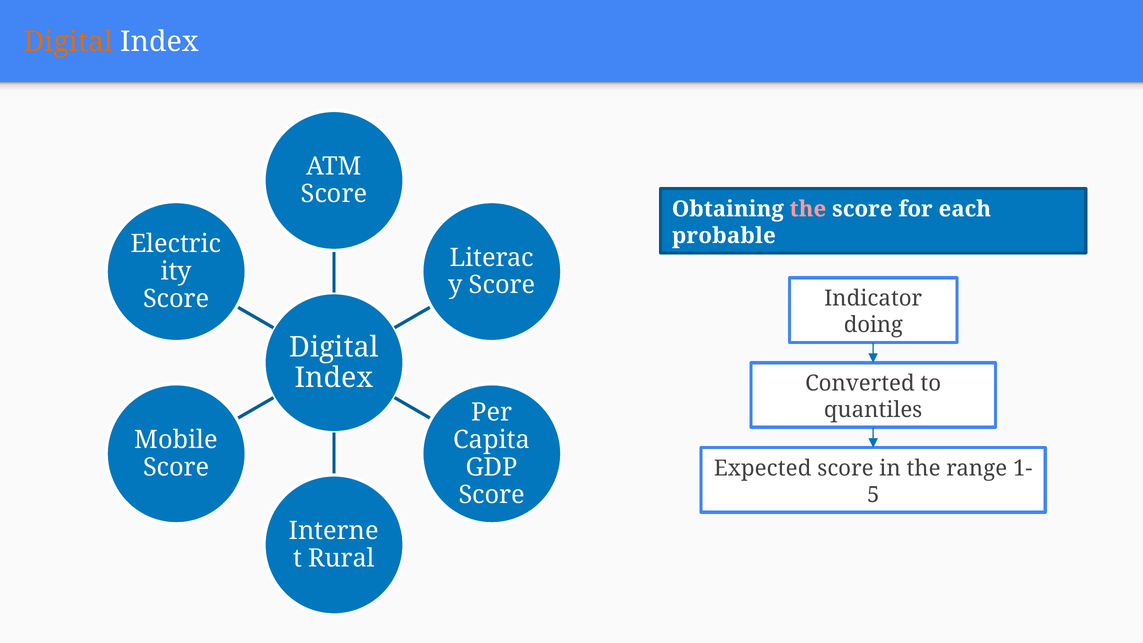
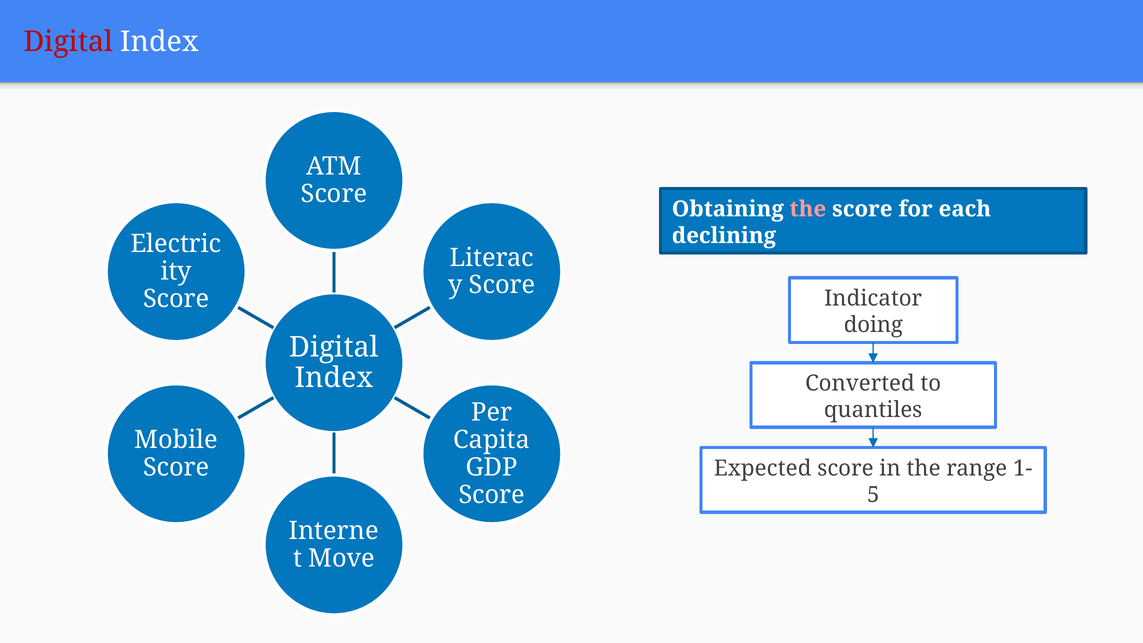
Digital colour: orange -> red (68, 42)
probable: probable -> declining (724, 236)
Rural: Rural -> Move (342, 558)
